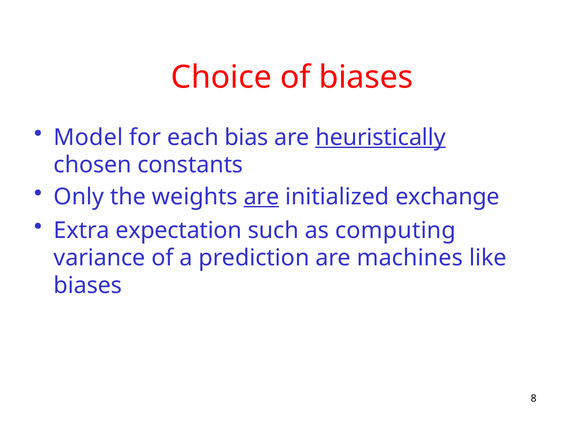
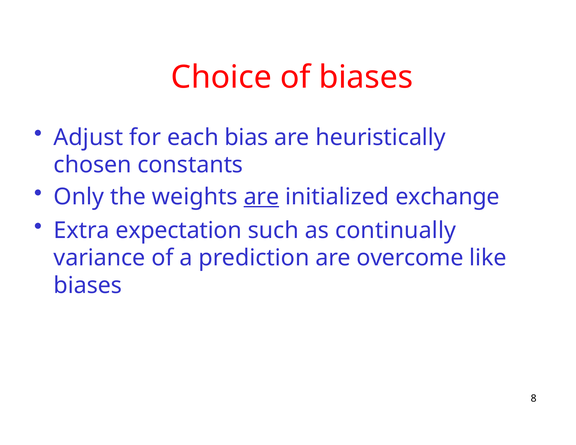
Model: Model -> Adjust (88, 137)
heuristically underline: present -> none (381, 137)
computing: computing -> continually (396, 230)
machines: machines -> overcome (410, 258)
